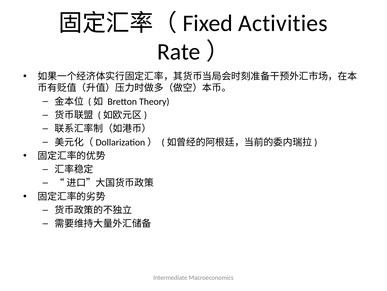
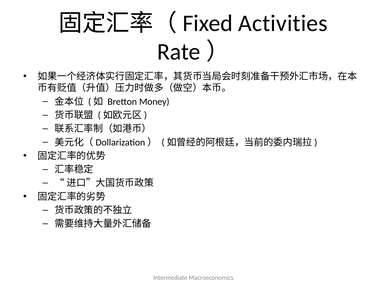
Theory: Theory -> Money (154, 101)
